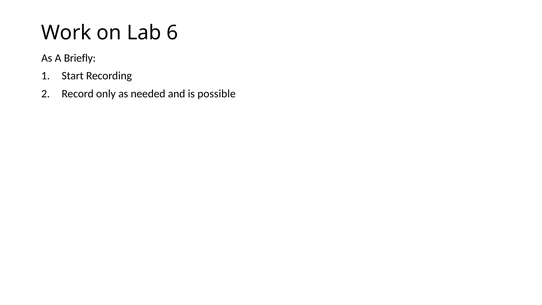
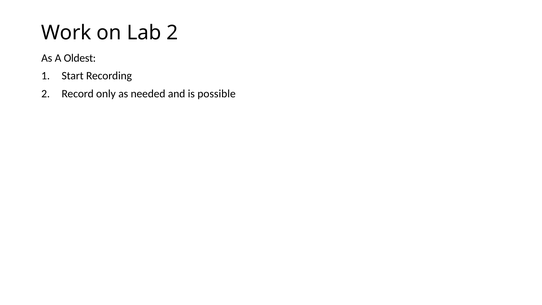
Lab 6: 6 -> 2 (172, 33)
Briefly: Briefly -> Oldest (80, 58)
